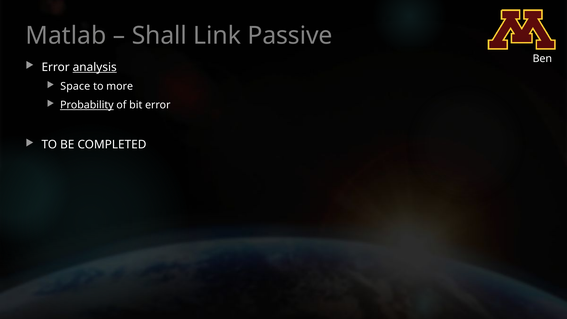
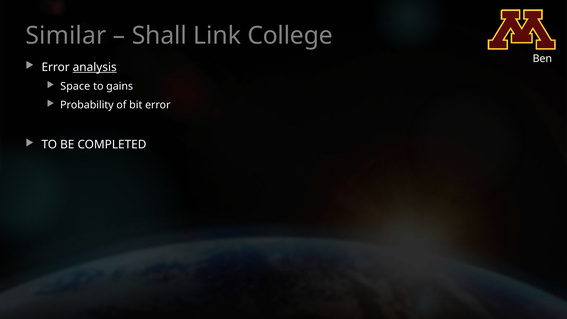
Matlab: Matlab -> Similar (66, 36)
Passive: Passive -> College (290, 36)
more: more -> gains (120, 86)
Probability underline: present -> none (87, 105)
